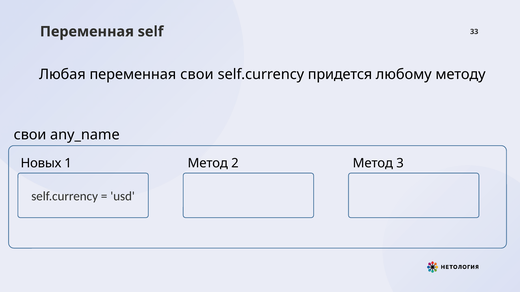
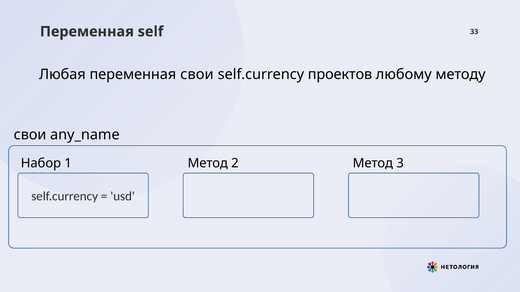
придется: придется -> проектов (340, 75)
Новых: Новых -> Набор (41, 164)
